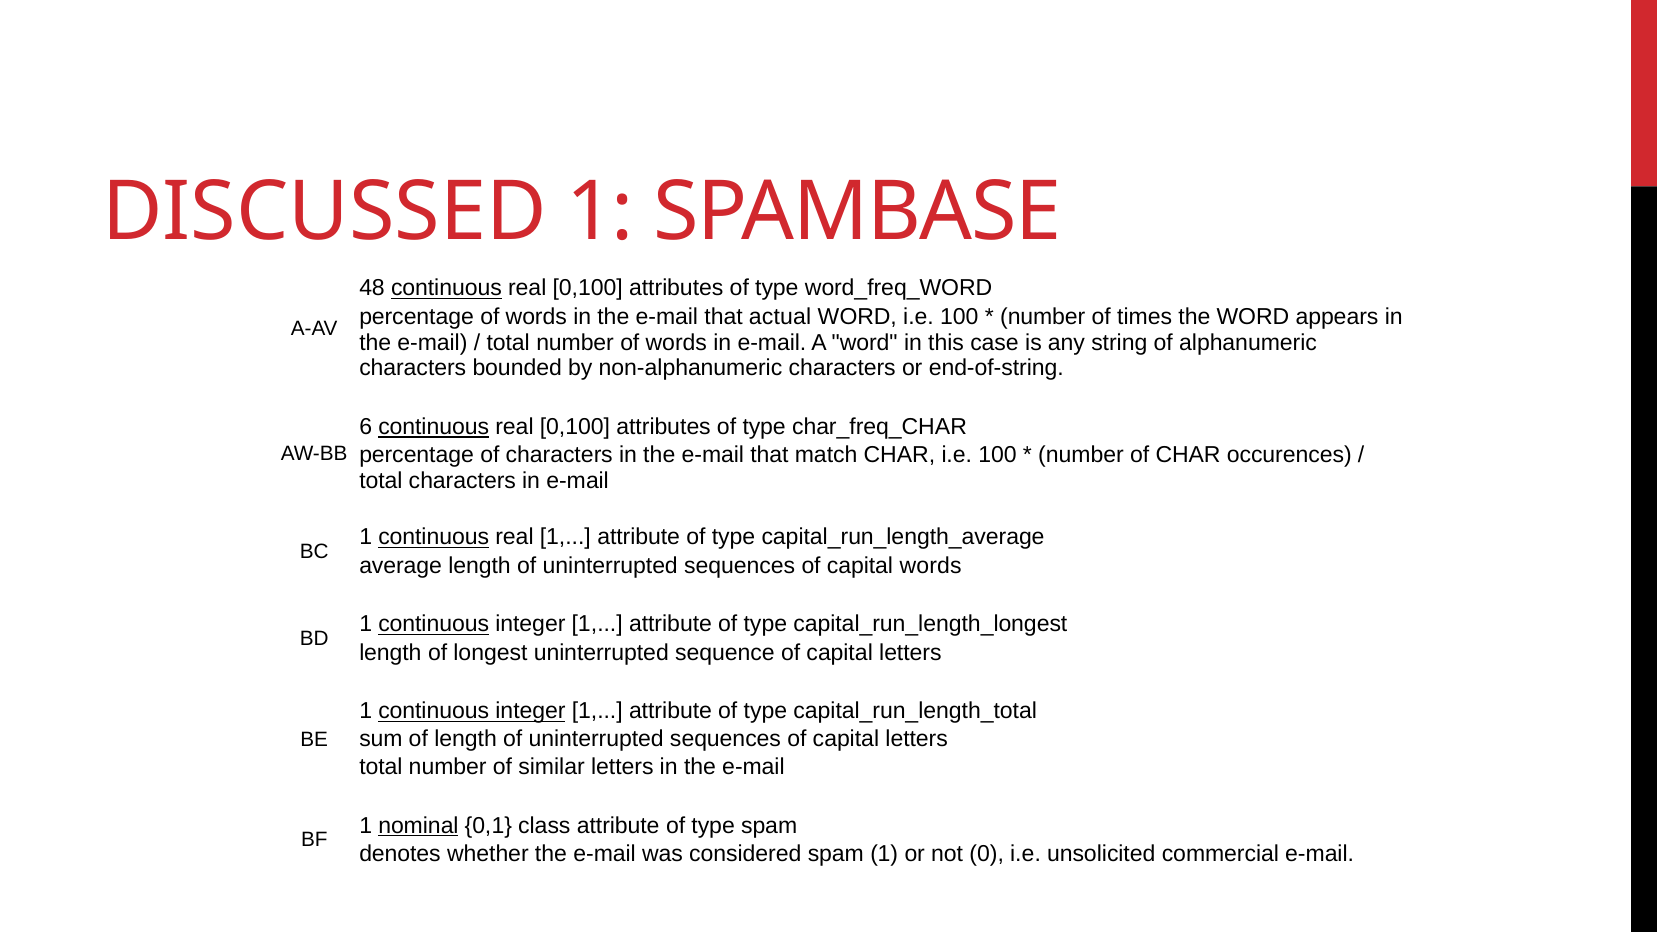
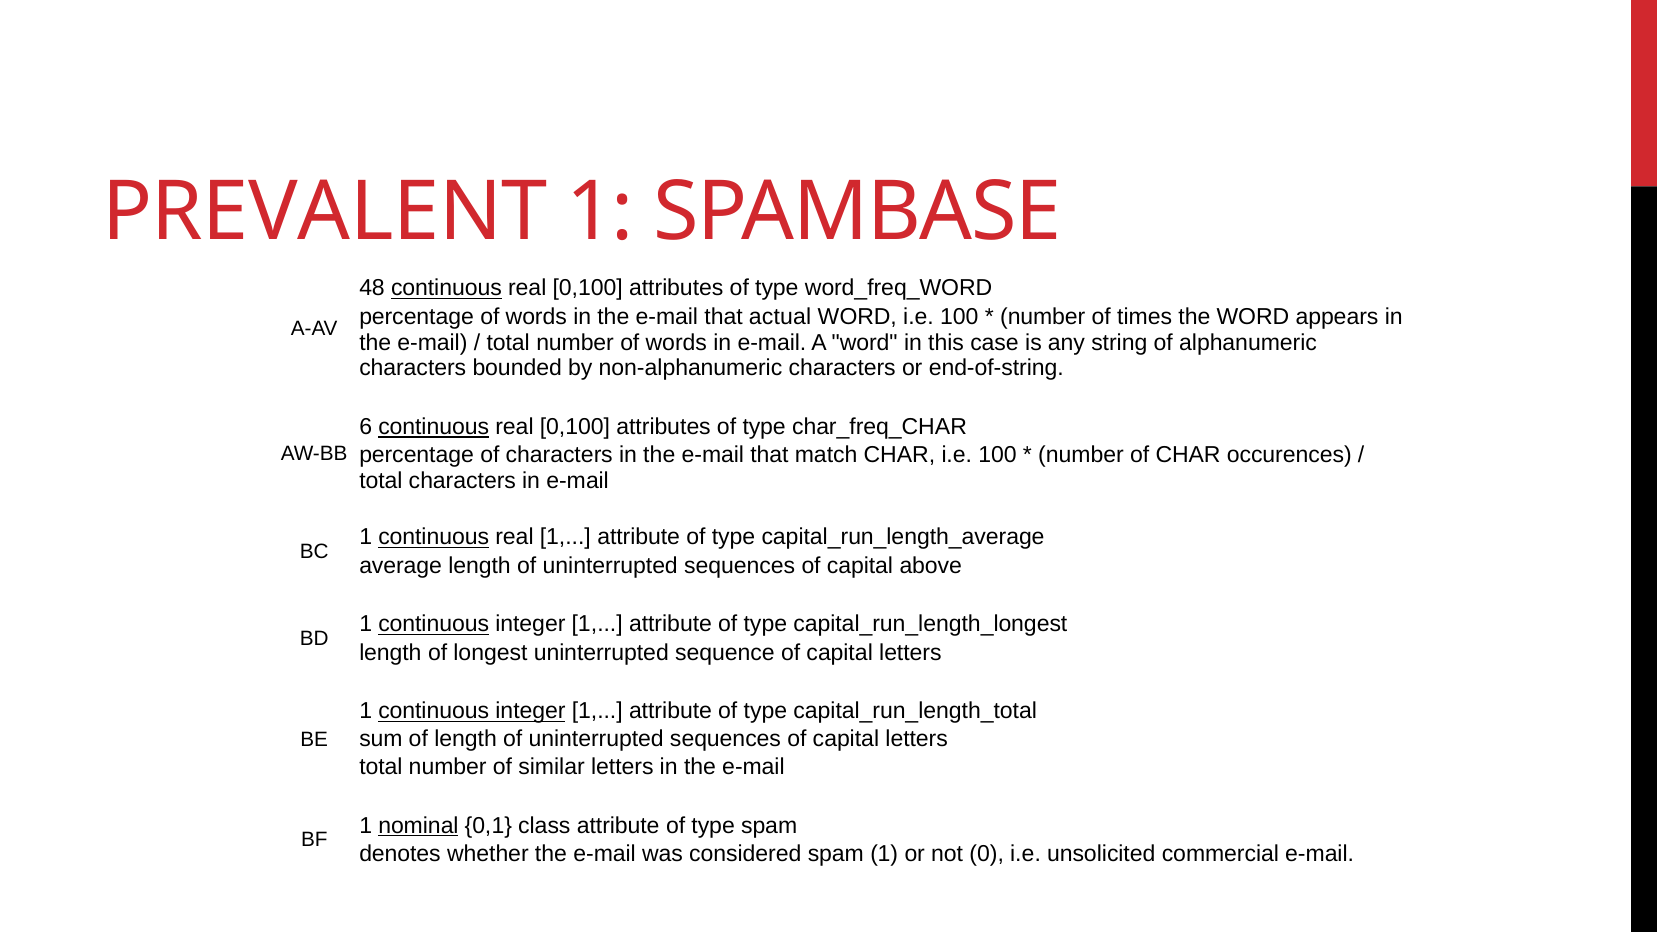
DISCUSSED: DISCUSSED -> PREVALENT (325, 212)
capital words: words -> above (931, 566)
